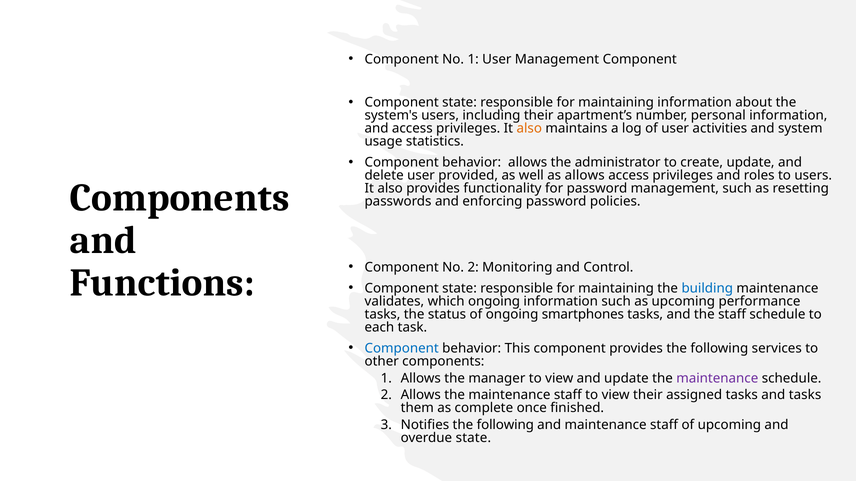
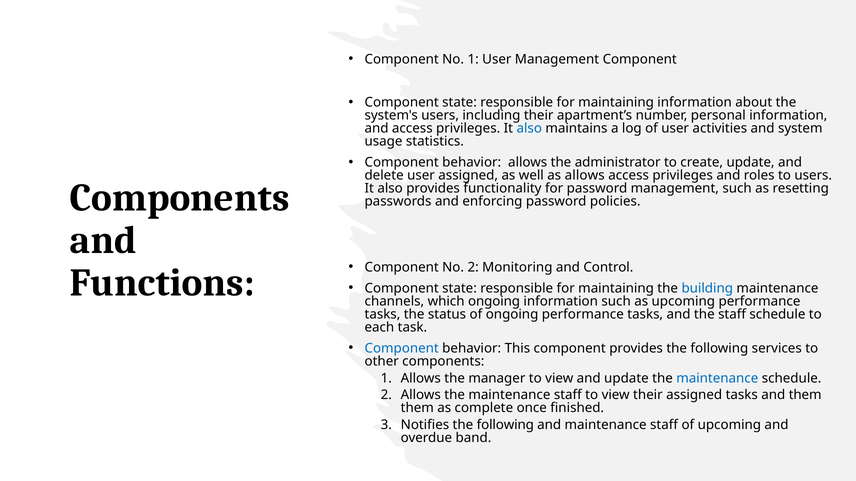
also colour: orange -> blue (529, 129)
user provided: provided -> assigned (468, 176)
validates: validates -> channels (394, 302)
ongoing smartphones: smartphones -> performance (583, 315)
maintenance colour: purple -> blue (717, 378)
and tasks: tasks -> them (805, 395)
overdue state: state -> band (473, 438)
